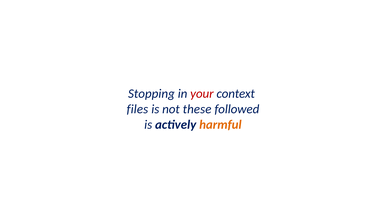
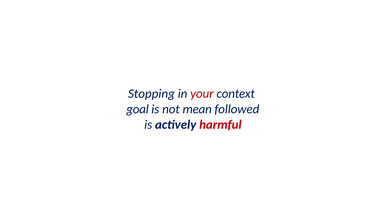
files: files -> goal (138, 109)
these: these -> mean (197, 109)
harmful colour: orange -> red (220, 125)
